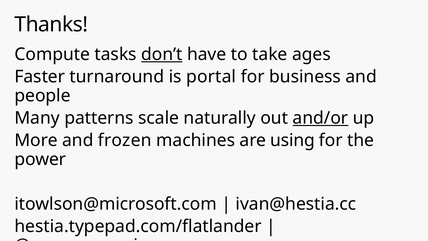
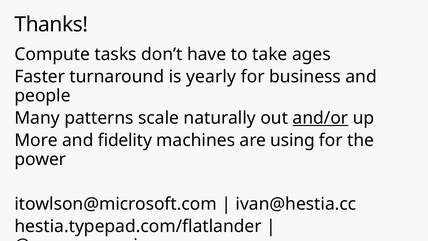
don’t underline: present -> none (162, 54)
portal: portal -> yearly (211, 77)
frozen: frozen -> fidelity (125, 140)
